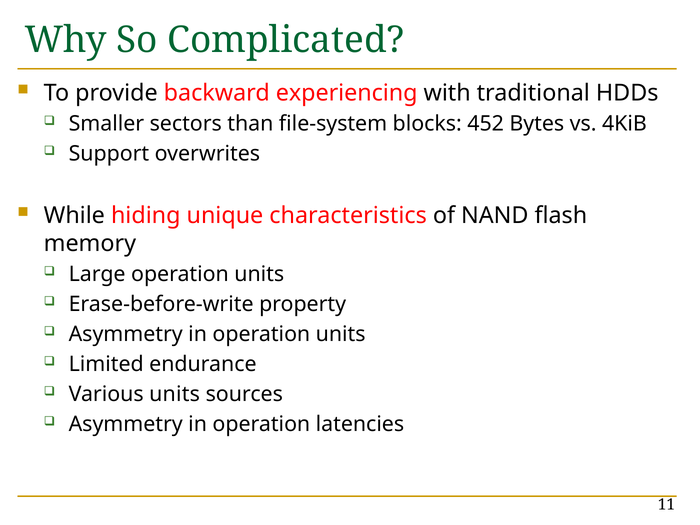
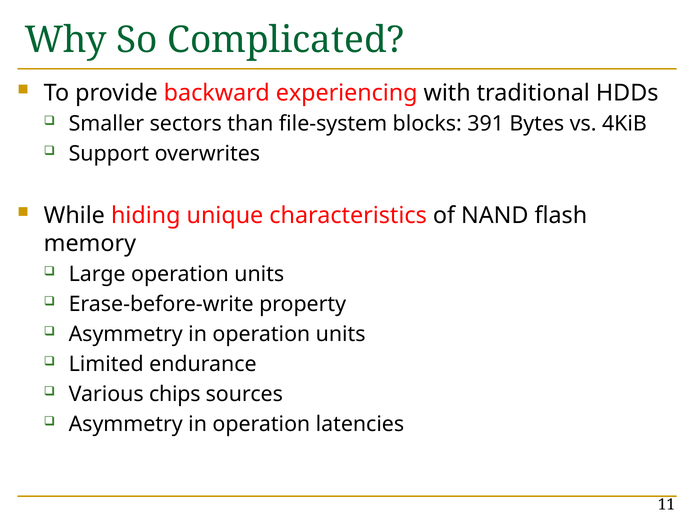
452: 452 -> 391 (486, 124)
Various units: units -> chips (175, 394)
